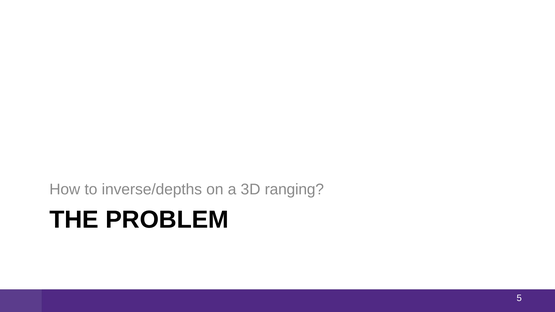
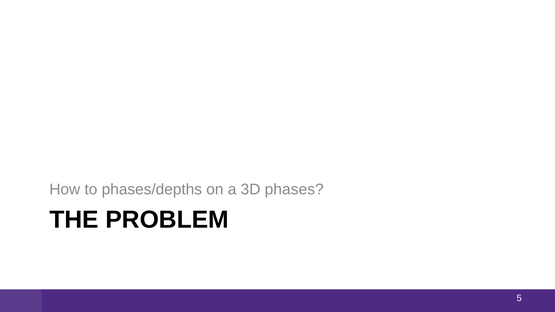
inverse/depths: inverse/depths -> phases/depths (152, 190)
ranging: ranging -> phases (294, 190)
